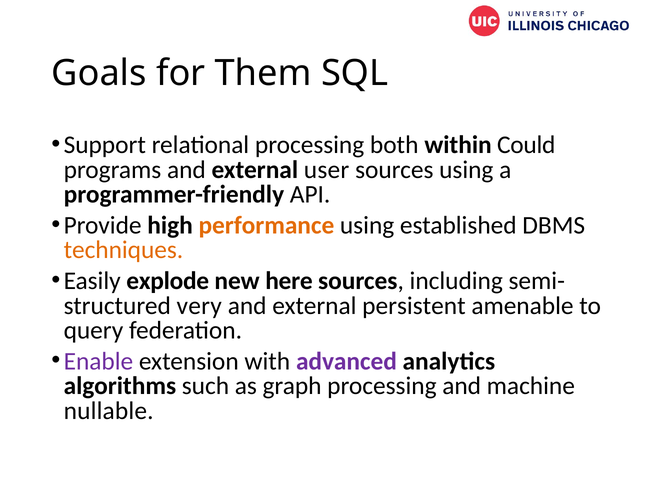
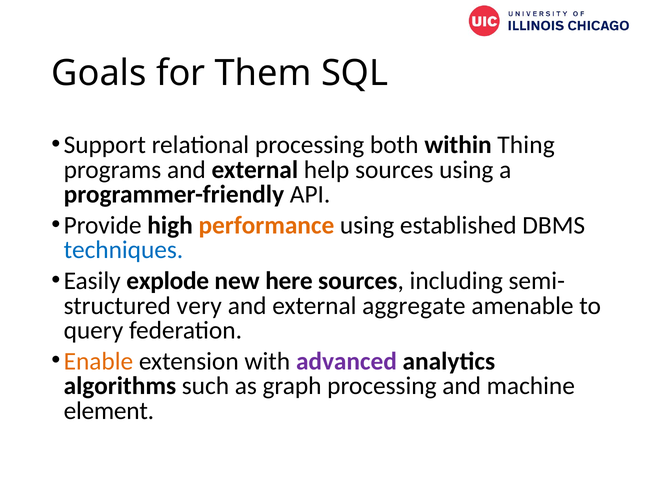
Could: Could -> Thing (526, 145)
user: user -> help (327, 170)
techniques colour: orange -> blue (123, 250)
persistent: persistent -> aggregate (414, 305)
Enable colour: purple -> orange (98, 361)
nullable: nullable -> element (109, 410)
